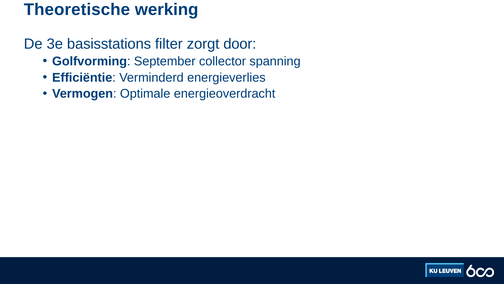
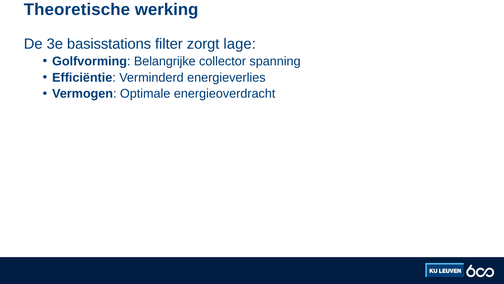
door: door -> lage (240, 44)
September: September -> Belangrijke (165, 61)
